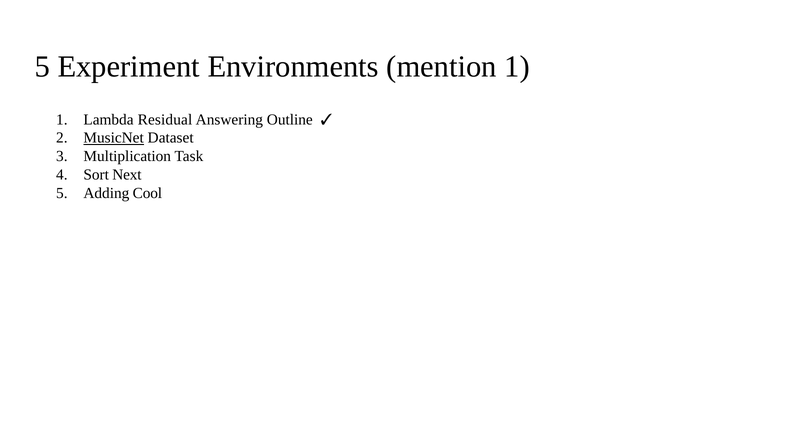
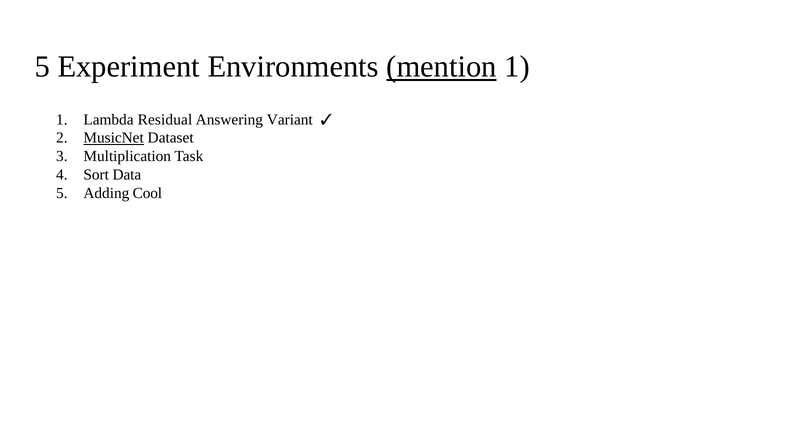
mention underline: none -> present (442, 67)
Outline: Outline -> Variant (290, 119)
Next: Next -> Data (127, 175)
